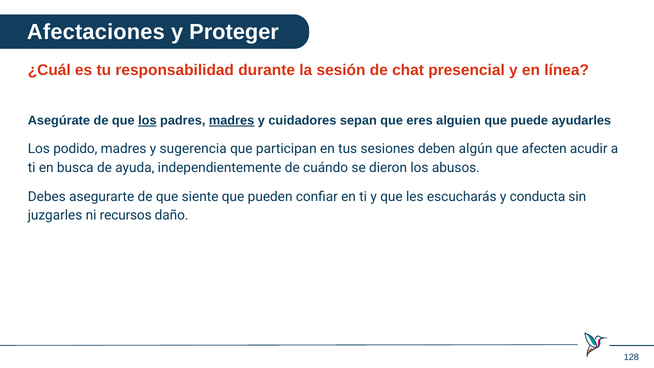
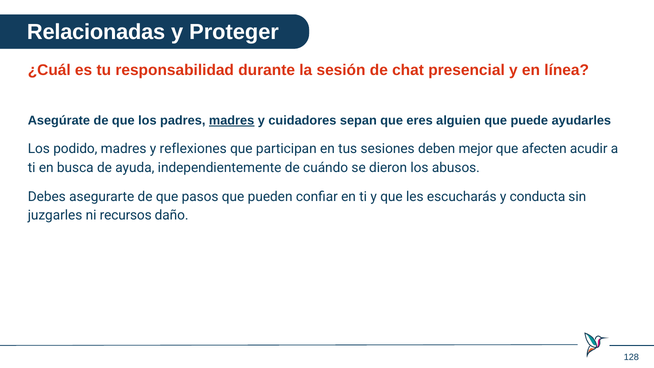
Afectaciones: Afectaciones -> Relacionadas (96, 32)
los underline: present -> none (147, 121)
sugerencia: sugerencia -> reflexiones (193, 149)
algún: algún -> mejor (476, 149)
siente: siente -> pasos (200, 196)
